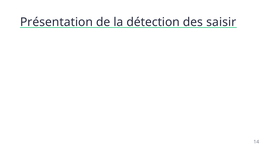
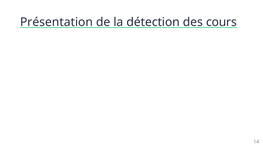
saisir: saisir -> cours (221, 22)
